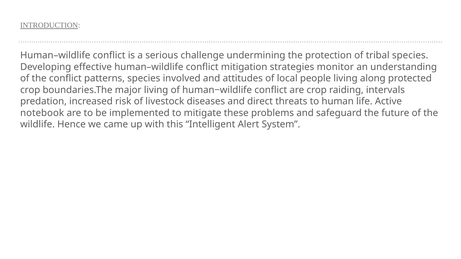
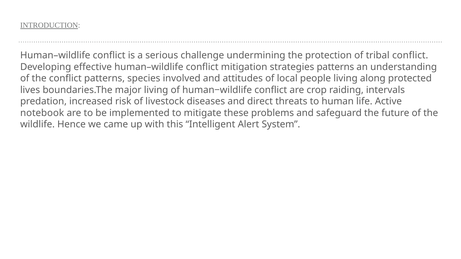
tribal species: species -> conflict (410, 55)
strategies monitor: monitor -> patterns (335, 67)
crop: crop -> lives (30, 90)
